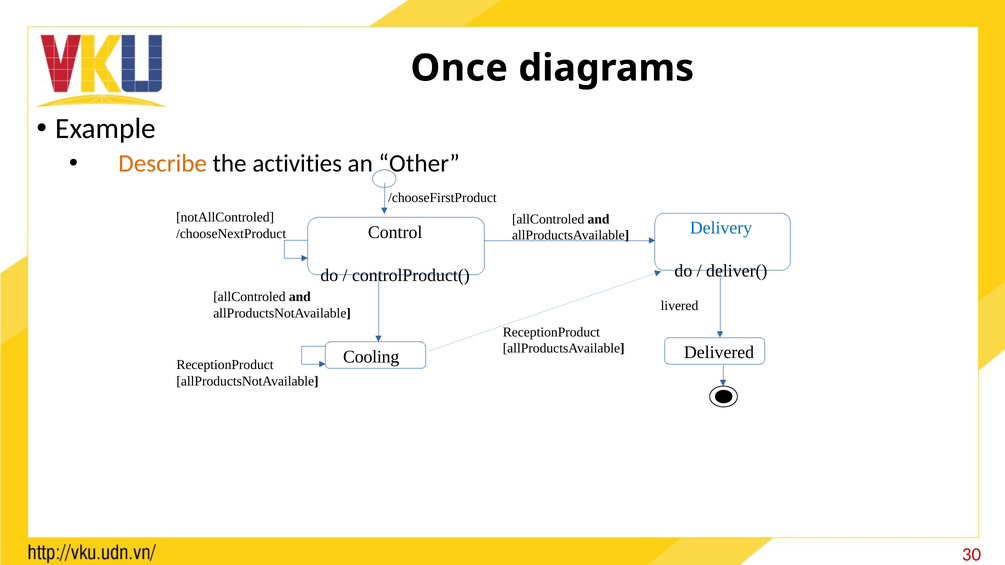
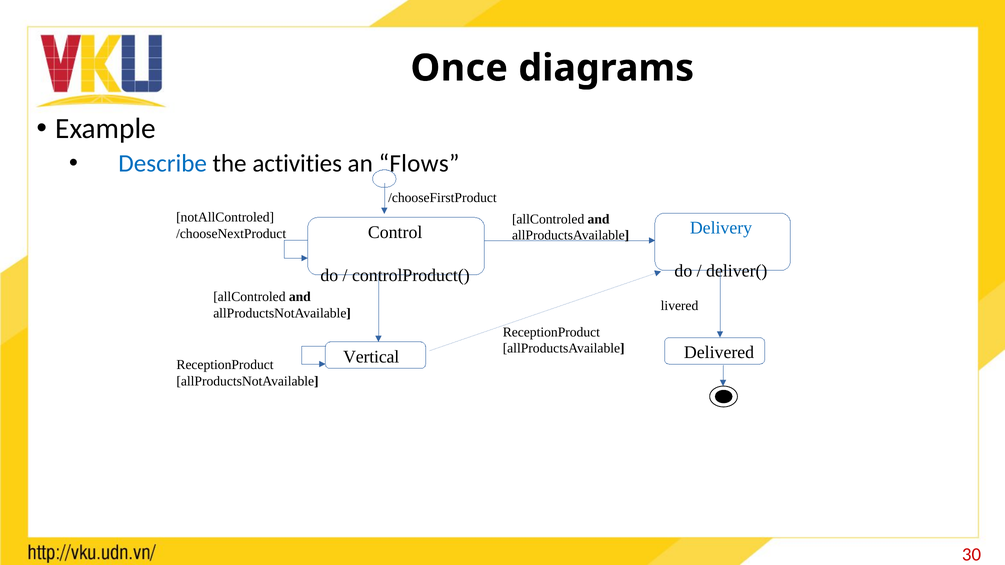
Describe colour: orange -> blue (163, 163)
Other: Other -> Flows (419, 163)
Cooling: Cooling -> Vertical (371, 357)
